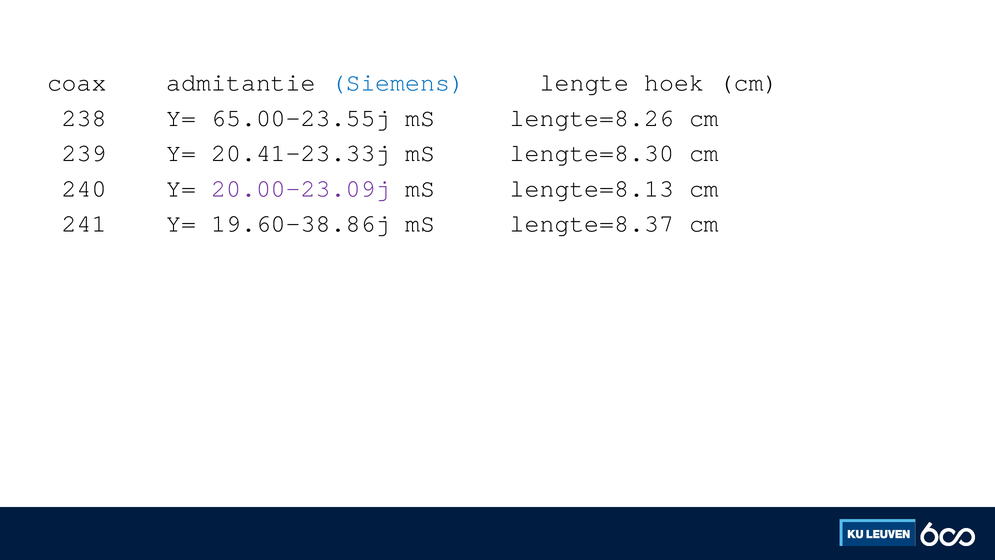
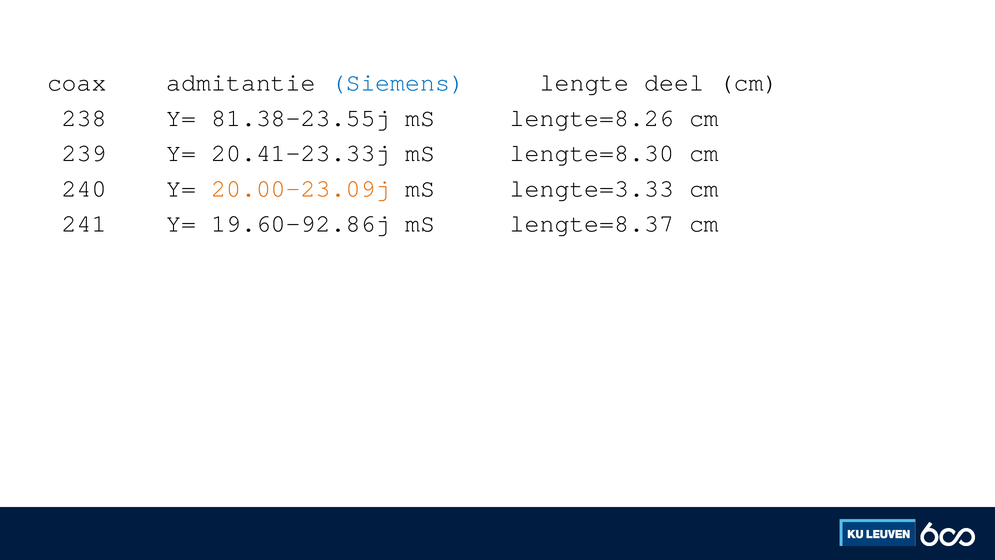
hoek: hoek -> deel (674, 83)
65.00-23.55j: 65.00-23.55j -> 81.38-23.55j (301, 118)
20.00-23.09j colour: purple -> orange (301, 188)
lengte=8.13: lengte=8.13 -> lengte=3.33 (592, 188)
19.60-38.86j: 19.60-38.86j -> 19.60-92.86j (301, 224)
